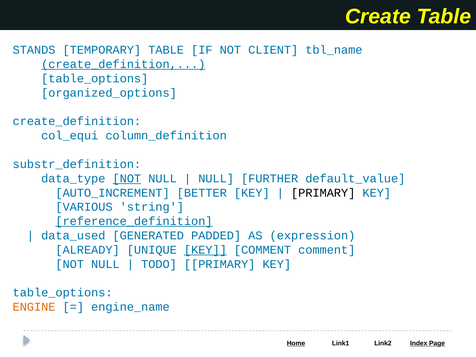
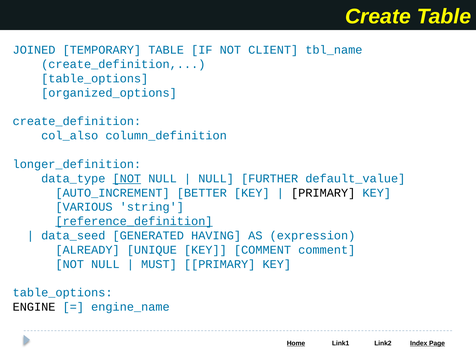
STANDS: STANDS -> JOINED (34, 50)
create_definition underline: present -> none (123, 64)
col_equi: col_equi -> col_also (70, 136)
substr_definition: substr_definition -> longer_definition (77, 164)
data_used: data_used -> data_seed (73, 236)
PADDED: PADDED -> HAVING (216, 236)
KEY underline: present -> none (205, 250)
TODO: TODO -> MUST (159, 264)
ENGINE colour: orange -> black (34, 307)
